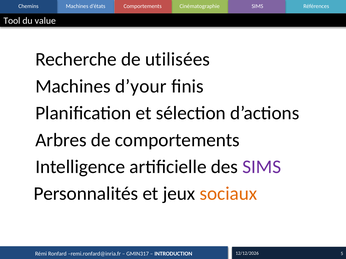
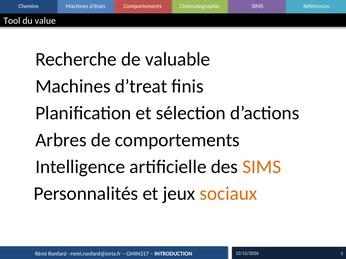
utilisées: utilisées -> valuable (178, 60)
d’your: d’your -> d’treat (141, 86)
SIMS colour: purple -> orange (262, 167)
